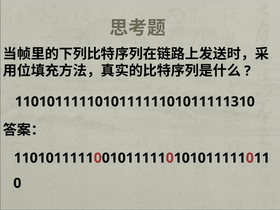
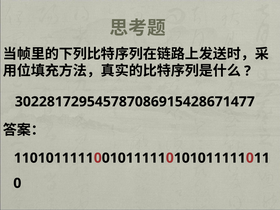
110101111101011111101011111310: 110101111101011111101011111310 -> 302281729545787086915428671477 (135, 102)
